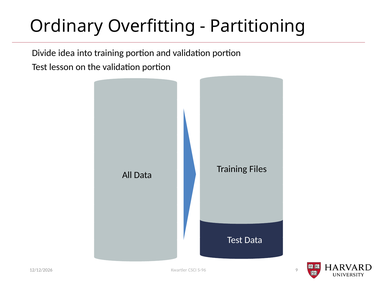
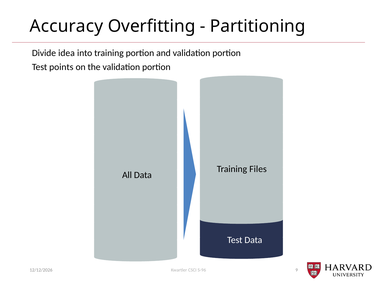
Ordinary: Ordinary -> Accuracy (66, 26)
lesson: lesson -> points (61, 67)
